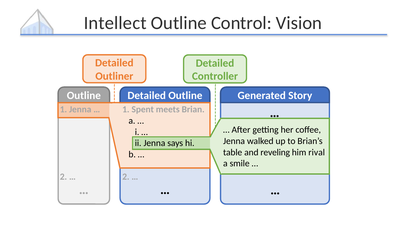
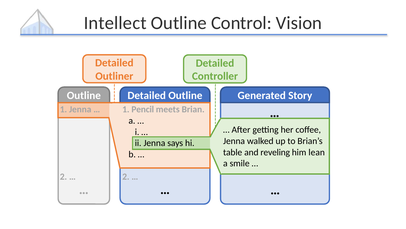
Spent: Spent -> Pencil (143, 109)
rival: rival -> lean (317, 152)
